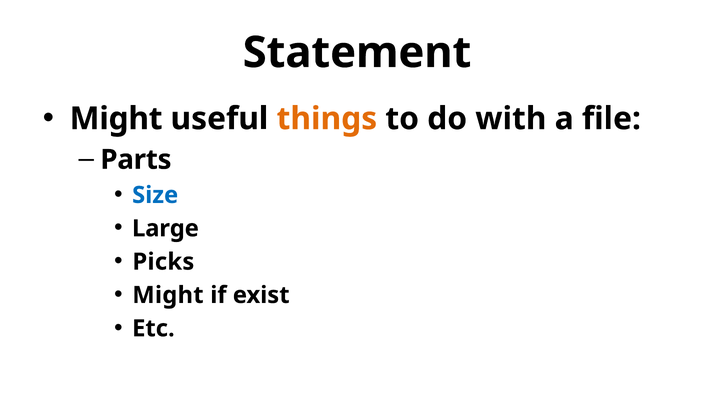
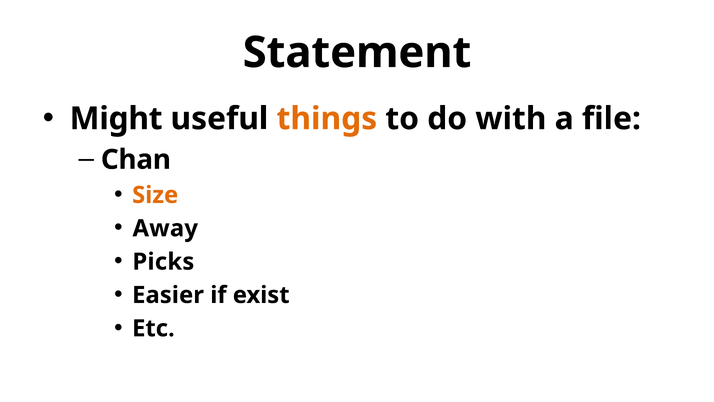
Parts: Parts -> Chan (136, 160)
Size colour: blue -> orange (155, 195)
Large: Large -> Away (165, 228)
Might: Might -> Easier (168, 295)
